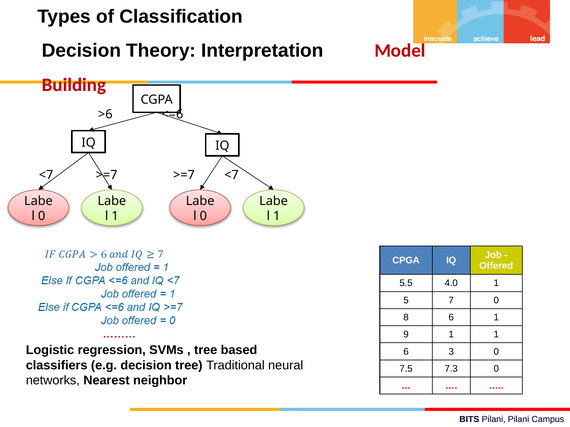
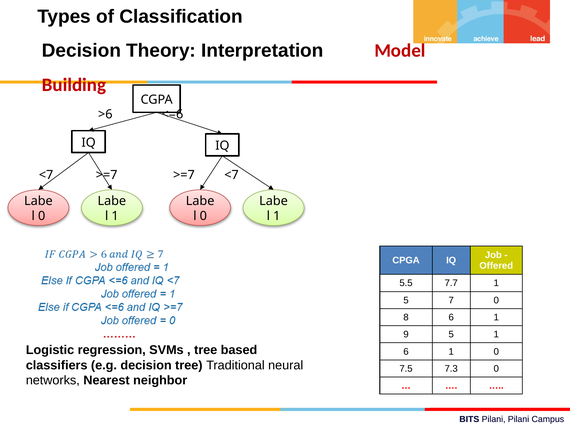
4.0: 4.0 -> 7.7 (451, 283)
9 1: 1 -> 5 (451, 335)
3: 3 -> 1 (451, 352)
